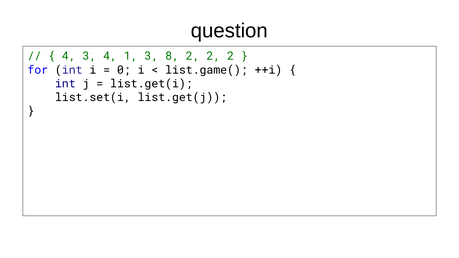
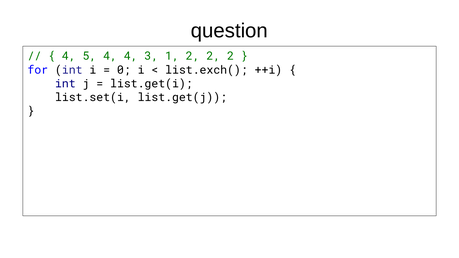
4 3: 3 -> 5 (89, 56)
4 1: 1 -> 4 (131, 56)
8: 8 -> 1 (172, 56)
list.game(: list.game( -> list.exch( (206, 70)
